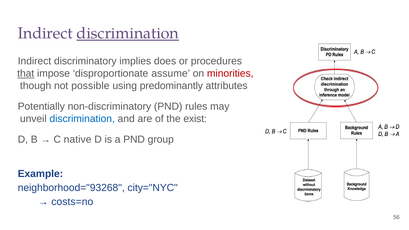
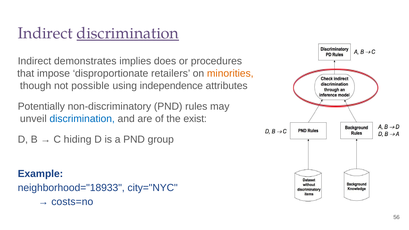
discriminatory: discriminatory -> demonstrates (85, 61)
that underline: present -> none (26, 74)
assume: assume -> retailers (171, 74)
minorities colour: red -> orange (230, 74)
predominantly: predominantly -> independence (171, 86)
native: native -> hiding (78, 140)
neighborhood="93268: neighborhood="93268 -> neighborhood="18933 (71, 188)
